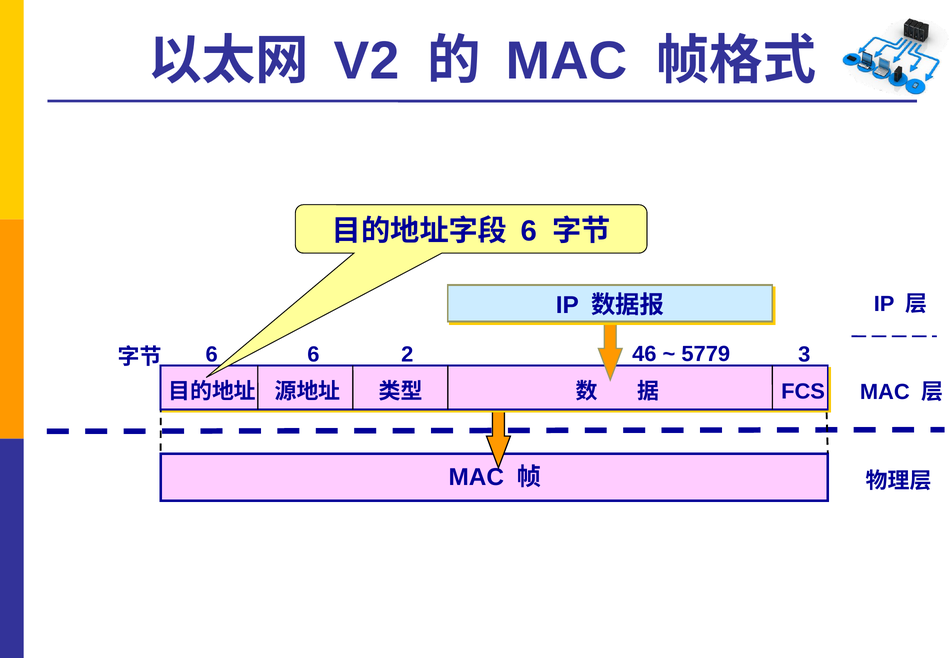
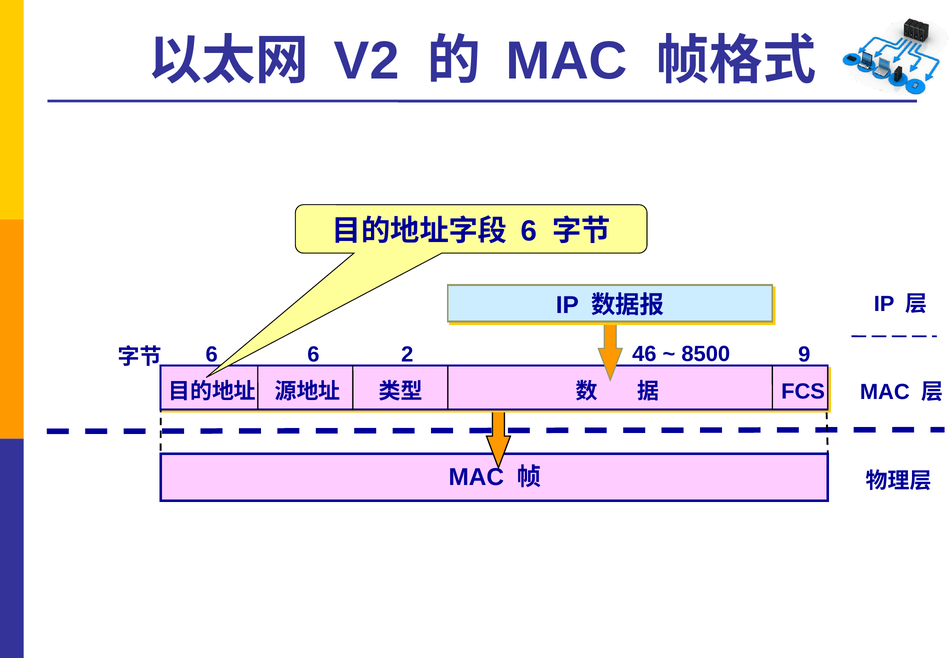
3: 3 -> 9 (804, 355)
5779: 5779 -> 8500 (706, 354)
